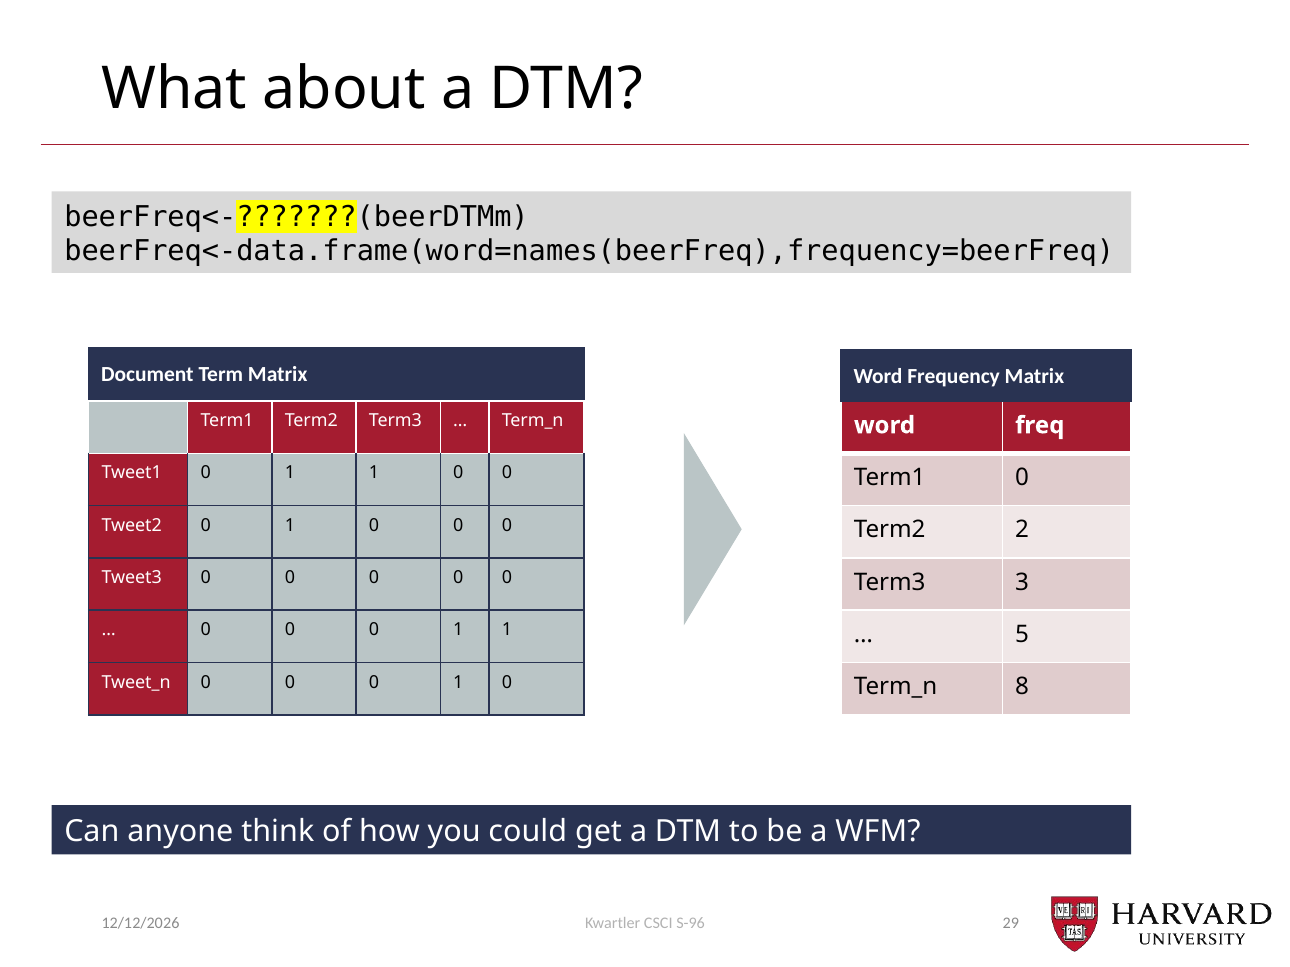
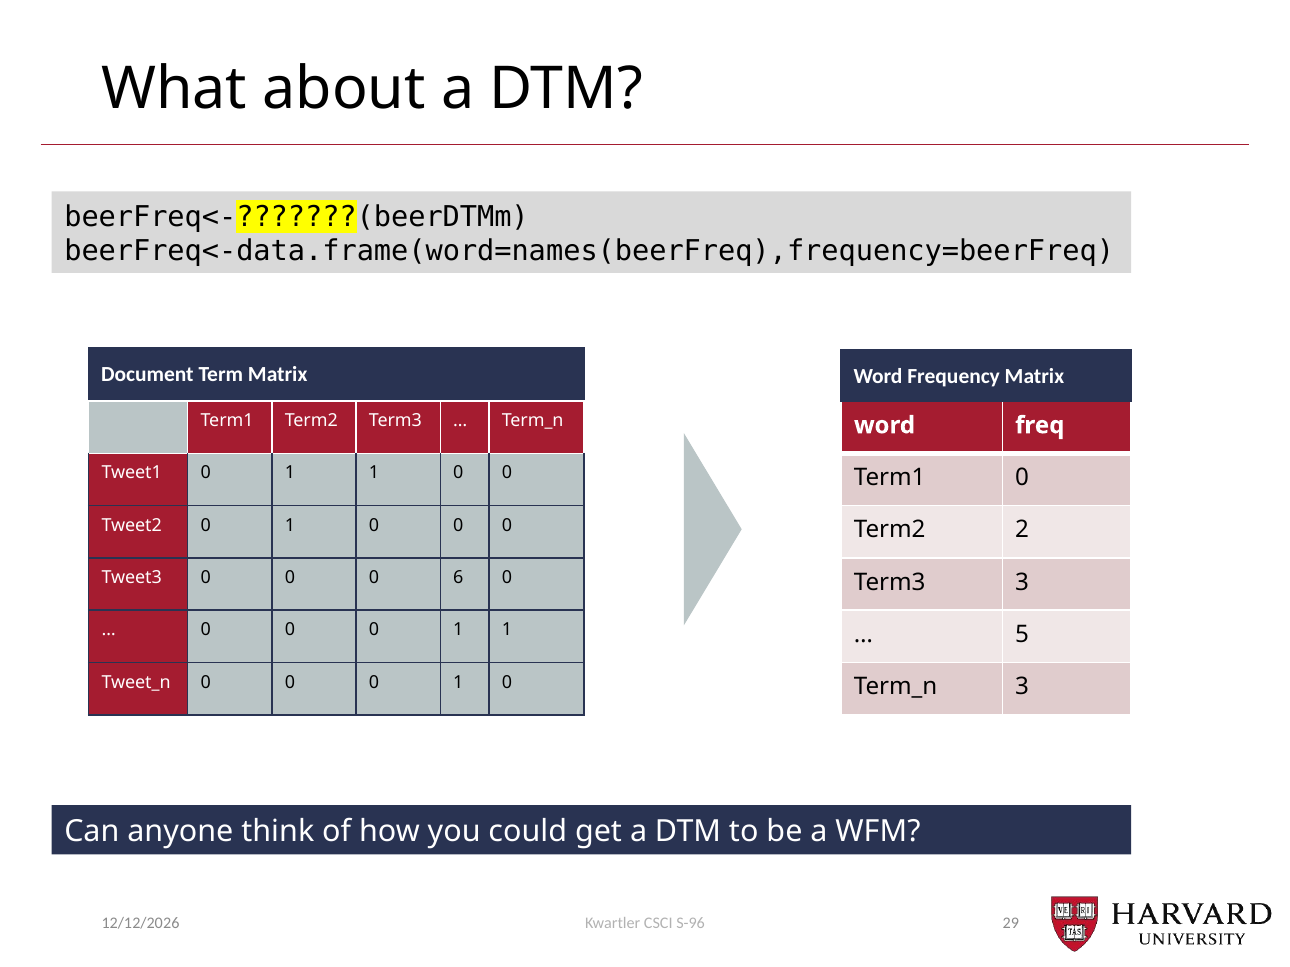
0: 0 -> 6 (458, 578)
8: 8 -> 3 (1022, 687)
